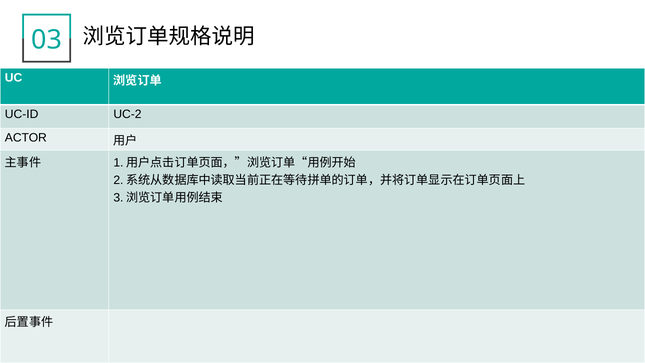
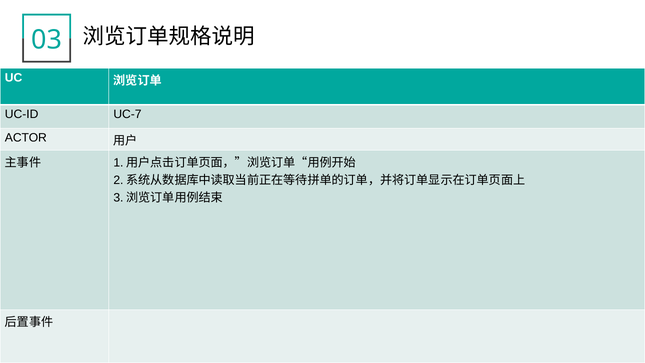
UC-2: UC-2 -> UC-7 (127, 114)
